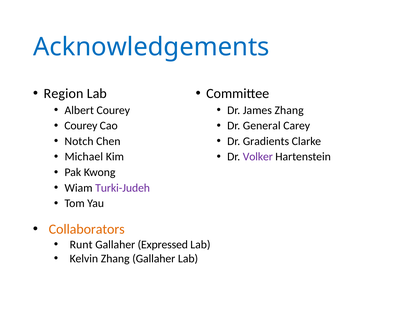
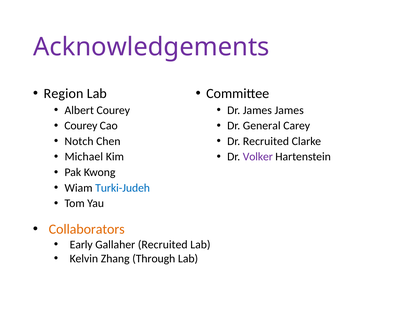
Acknowledgements colour: blue -> purple (151, 47)
James Zhang: Zhang -> James (289, 110)
Dr Gradients: Gradients -> Recruited (266, 141)
Turki-Judeh colour: purple -> blue (123, 188)
Runt: Runt -> Early (81, 245)
Gallaher Expressed: Expressed -> Recruited (163, 245)
Zhang Gallaher: Gallaher -> Through (154, 259)
